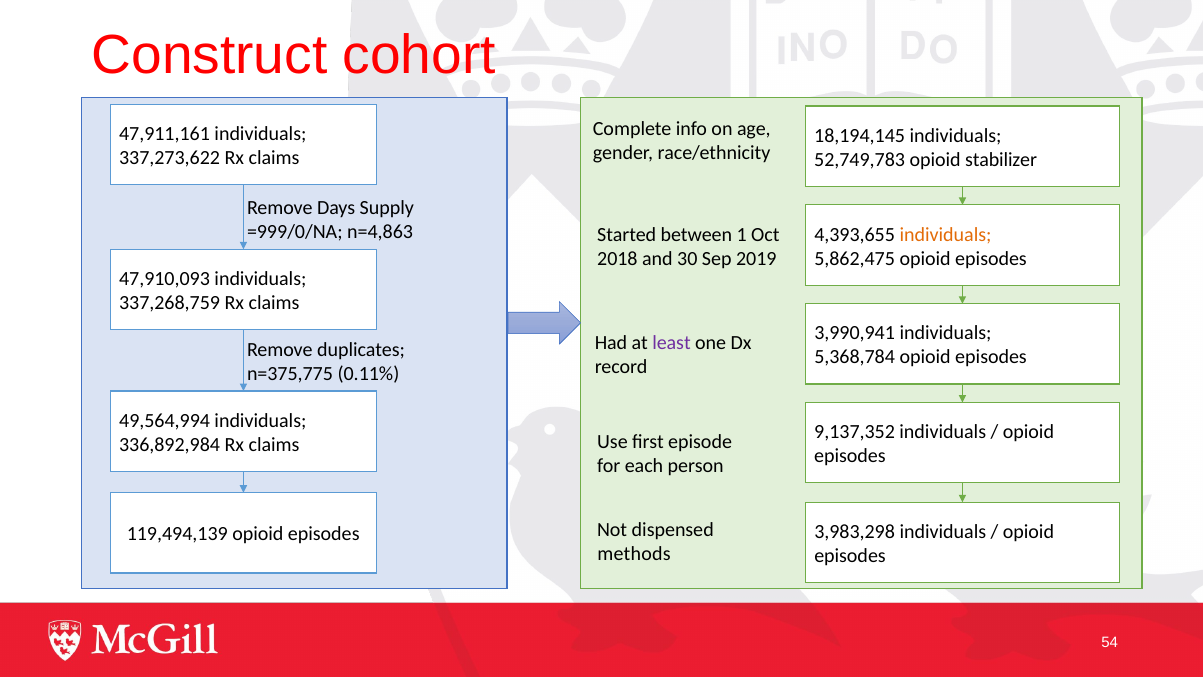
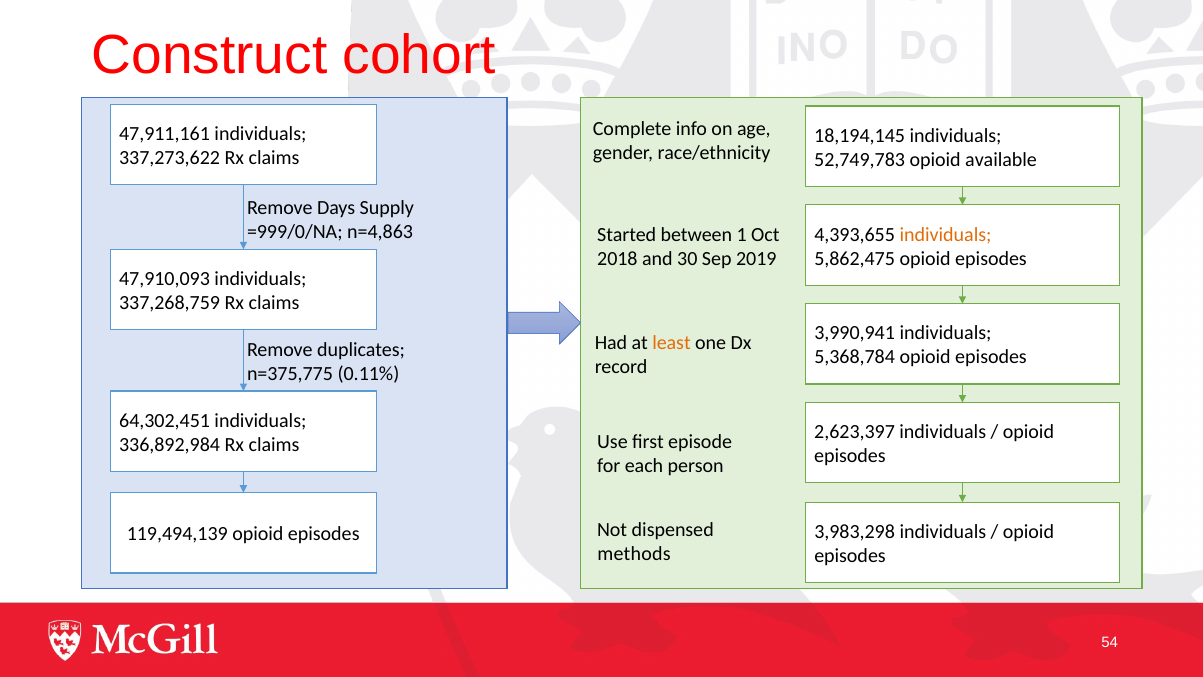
stabilizer: stabilizer -> available (1001, 160)
least colour: purple -> orange (671, 343)
49,564,994: 49,564,994 -> 64,302,451 (165, 420)
9,137,352: 9,137,352 -> 2,623,397 (855, 432)
